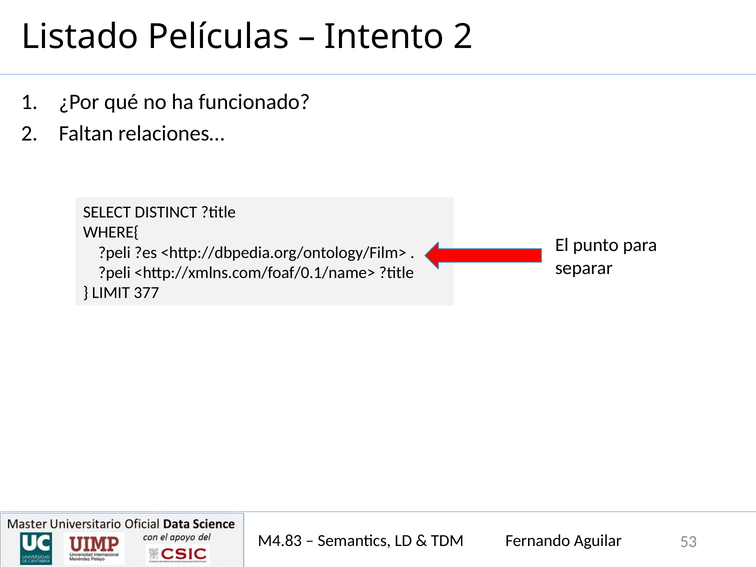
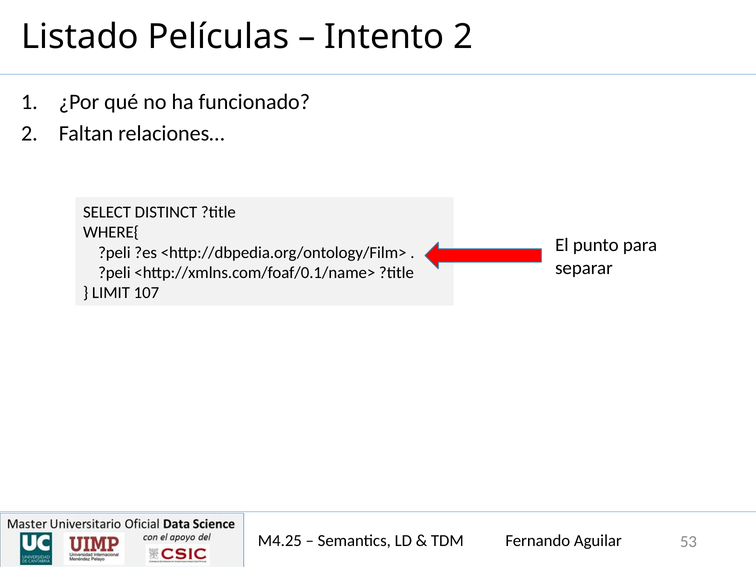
377: 377 -> 107 (146, 293)
M4.83: M4.83 -> M4.25 (280, 541)
